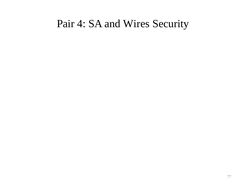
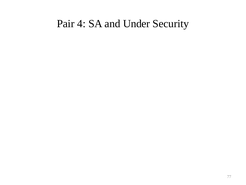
Wires: Wires -> Under (136, 24)
